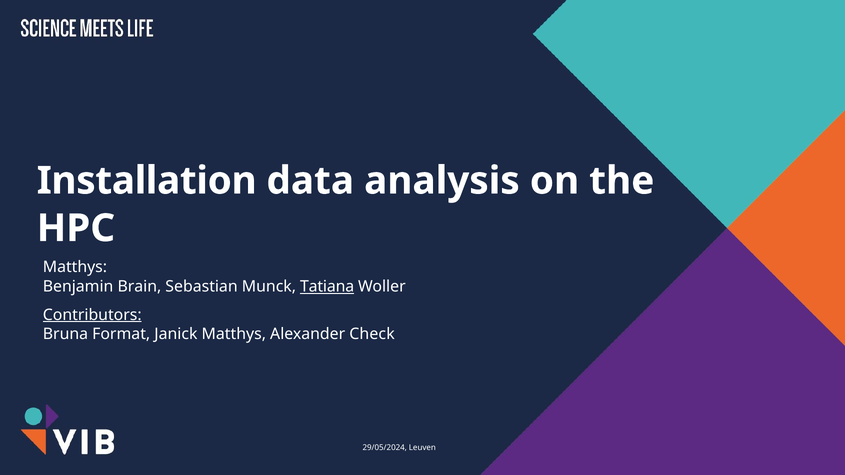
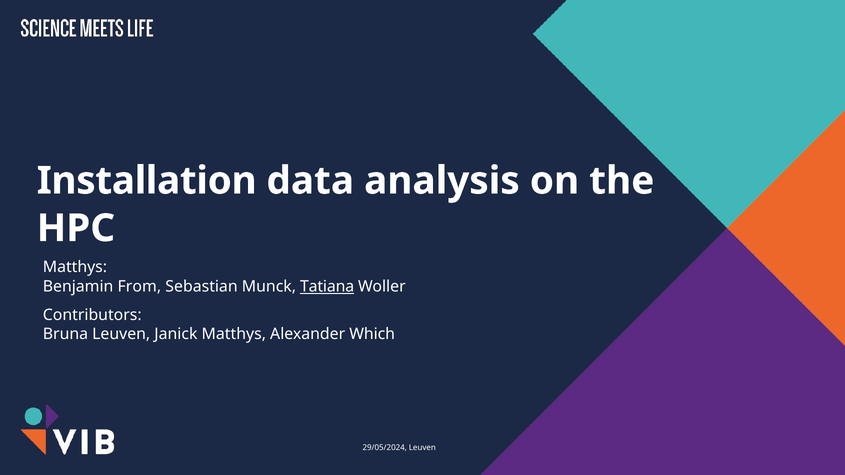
Brain: Brain -> From (139, 287)
Contributors underline: present -> none (92, 315)
Bruna Format: Format -> Leuven (121, 334)
Check: Check -> Which (372, 334)
